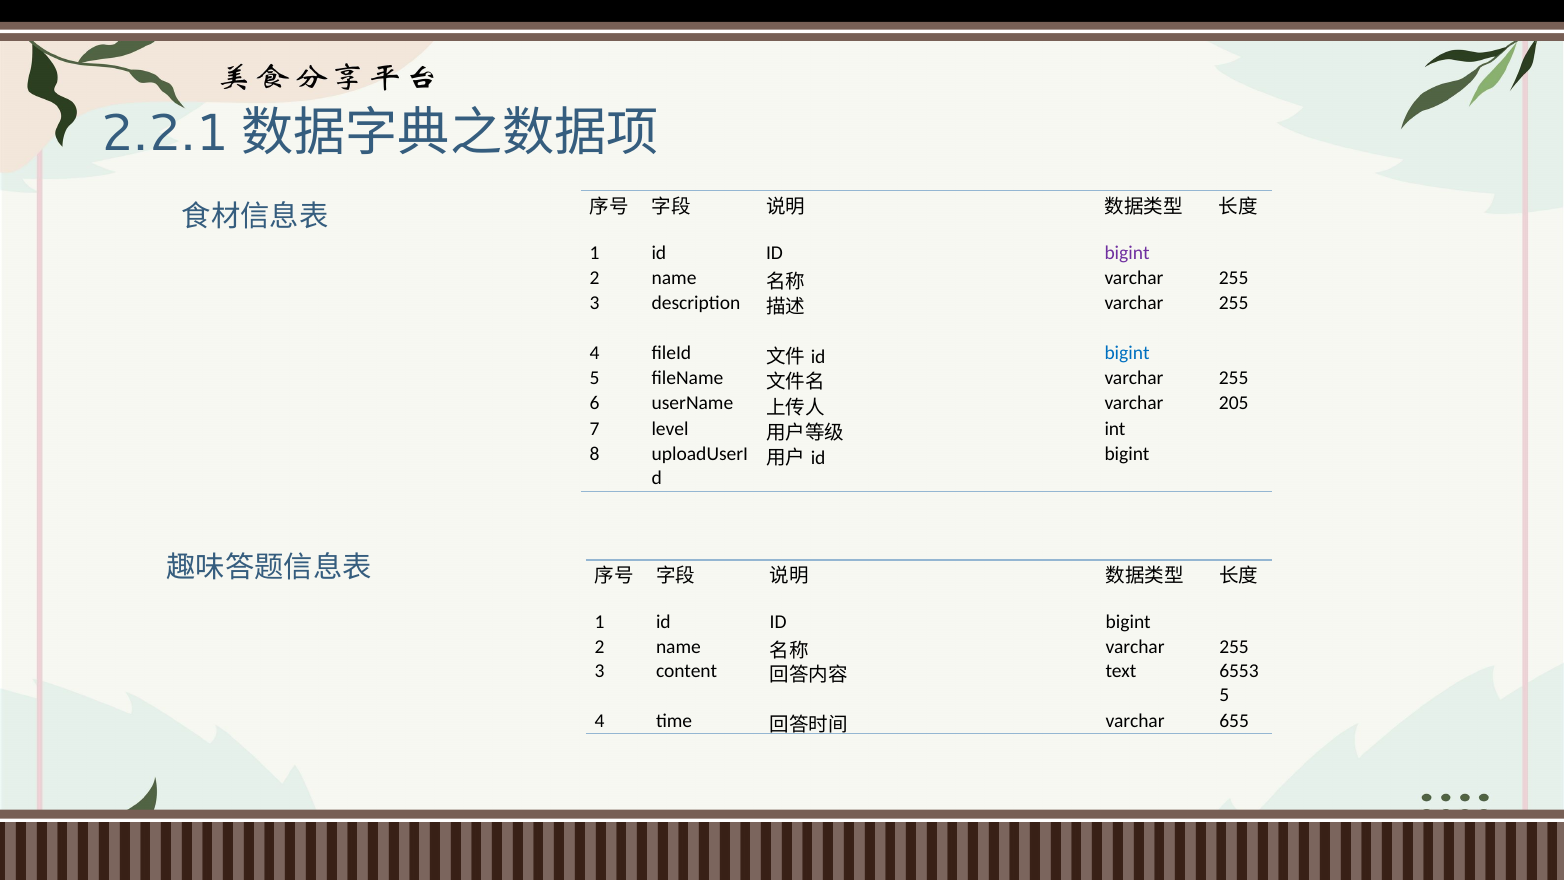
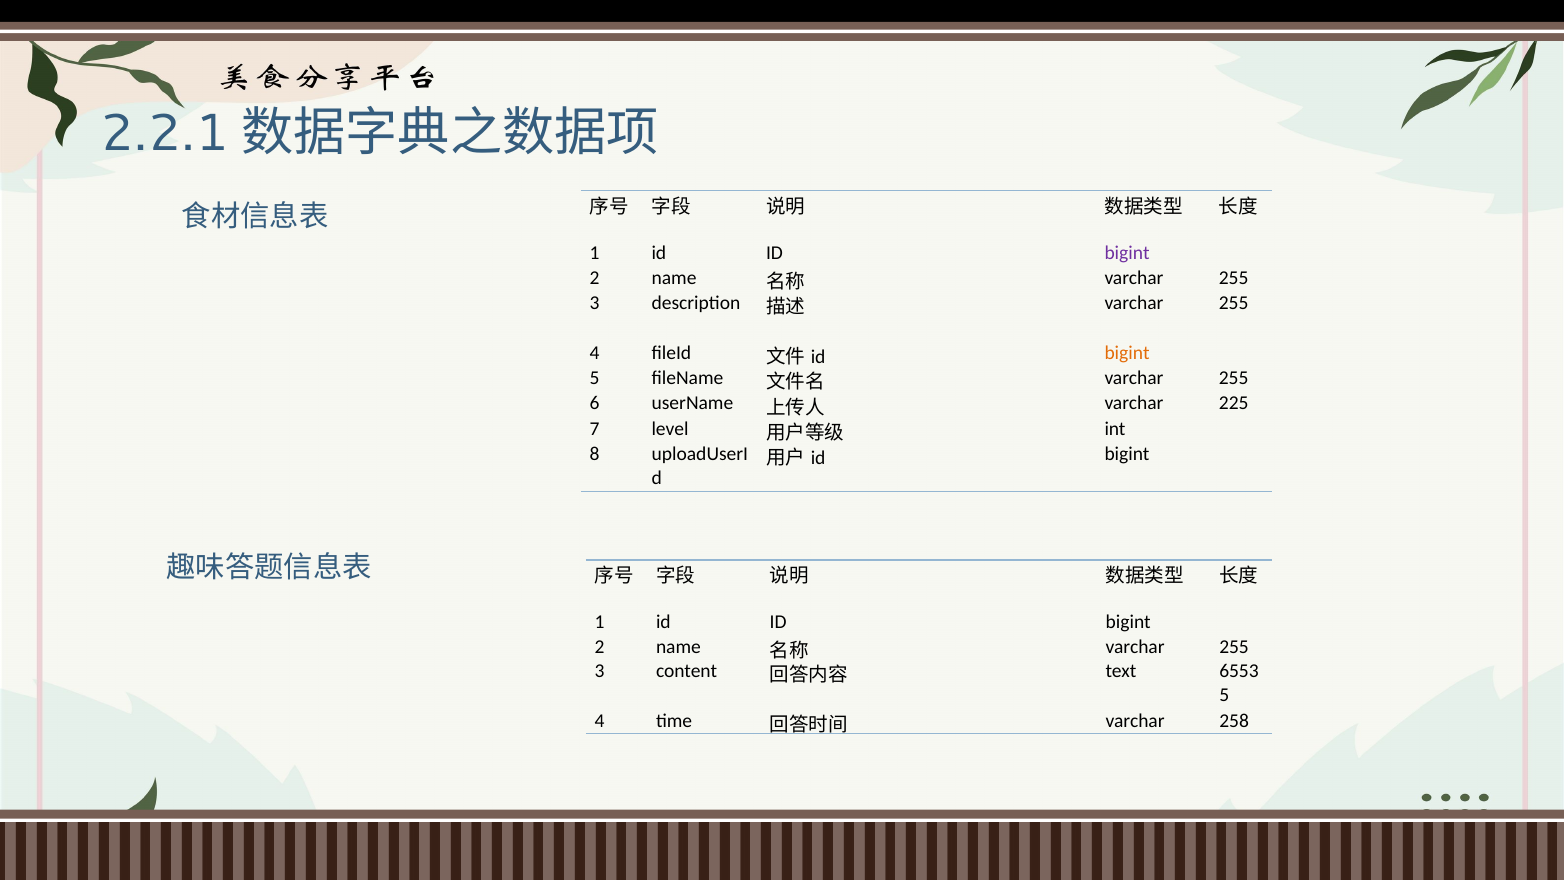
bigint colour: blue -> orange (1127, 353)
205: 205 -> 225 (1234, 404)
655: 655 -> 258 (1234, 721)
